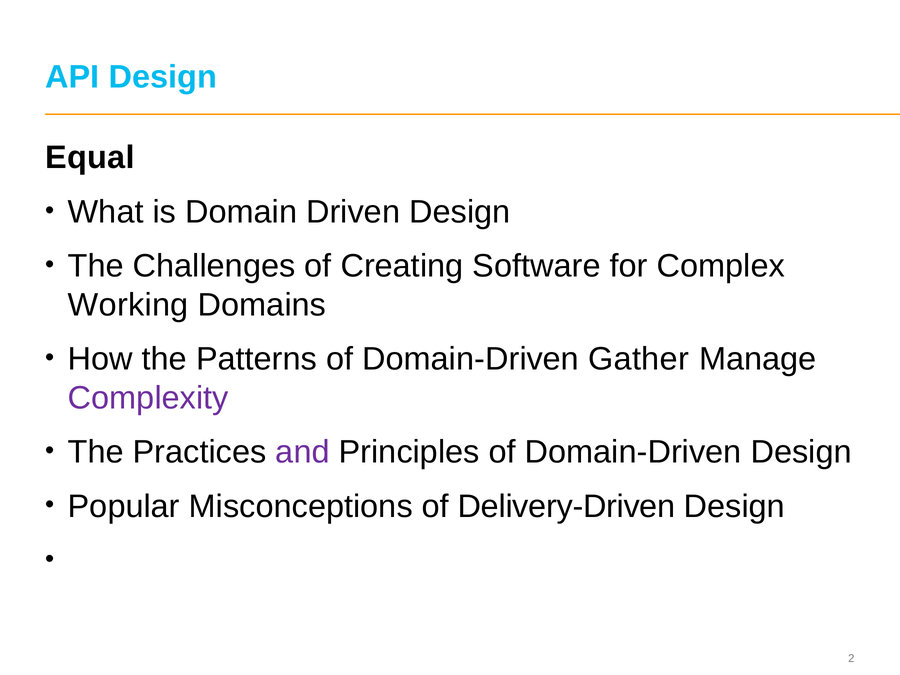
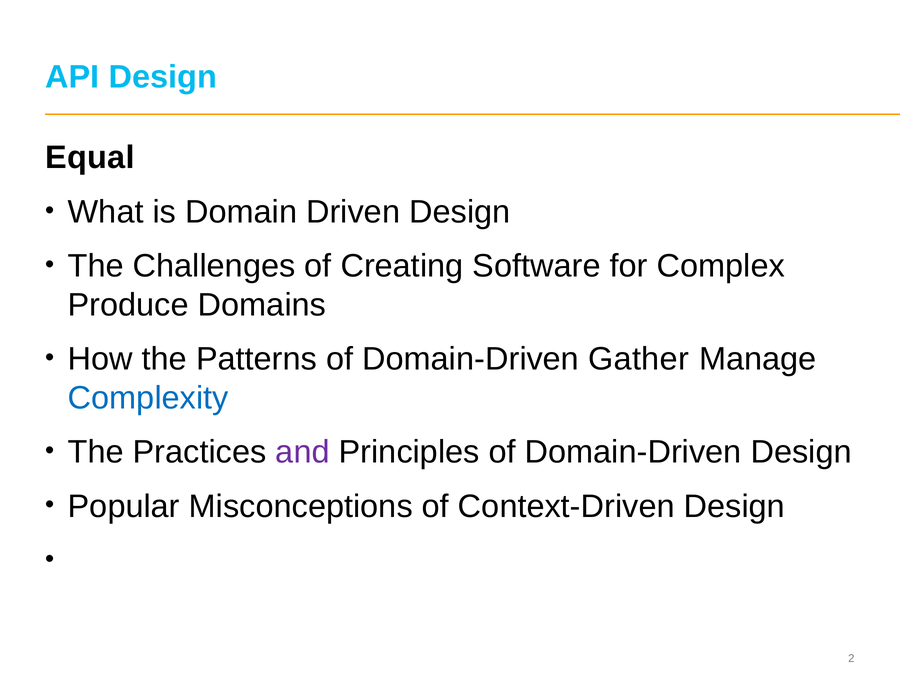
Working: Working -> Produce (128, 305)
Complexity colour: purple -> blue (148, 398)
Delivery‐Driven: Delivery‐Driven -> Context‐Driven (566, 506)
